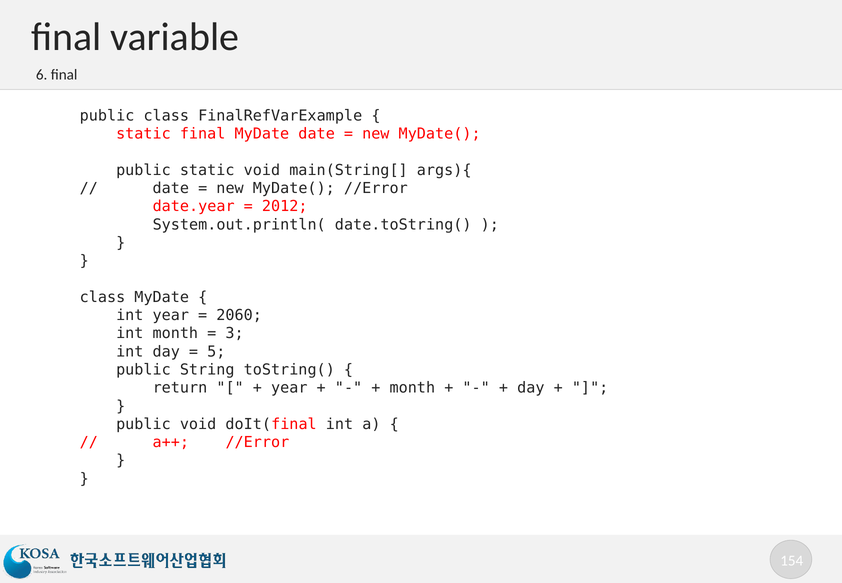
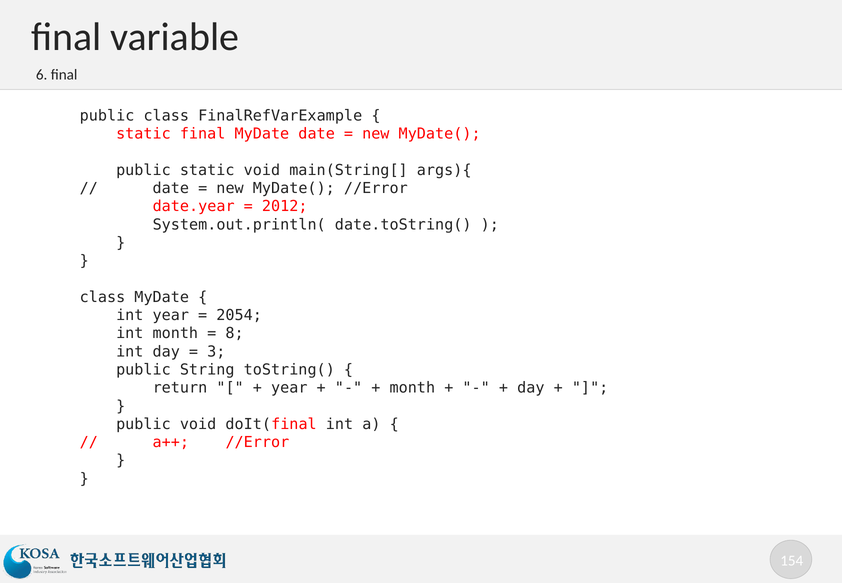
2060: 2060 -> 2054 (239, 315)
3: 3 -> 8 (235, 333)
5: 5 -> 3 (216, 352)
